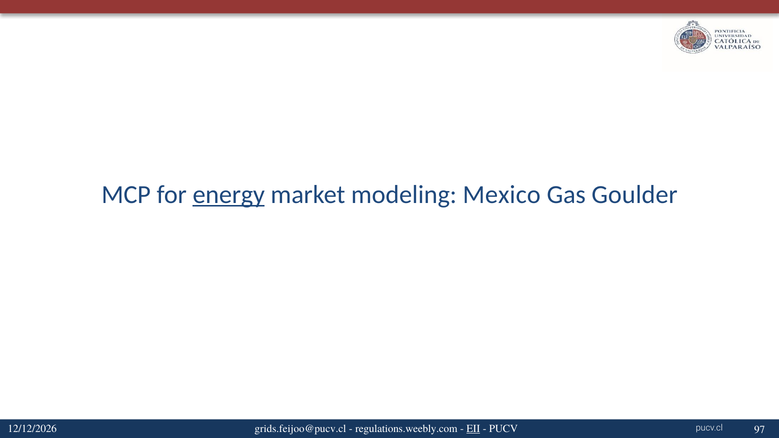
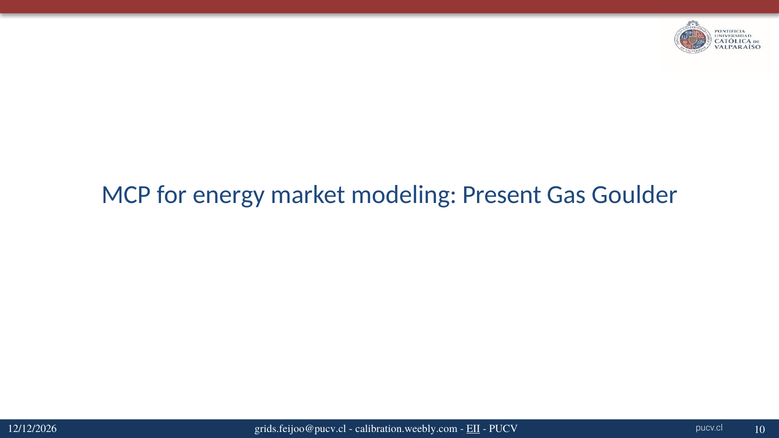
energy underline: present -> none (229, 195)
Mexico: Mexico -> Present (502, 195)
regulations.weebly.com: regulations.weebly.com -> calibration.weebly.com (406, 429)
97: 97 -> 10 (760, 430)
